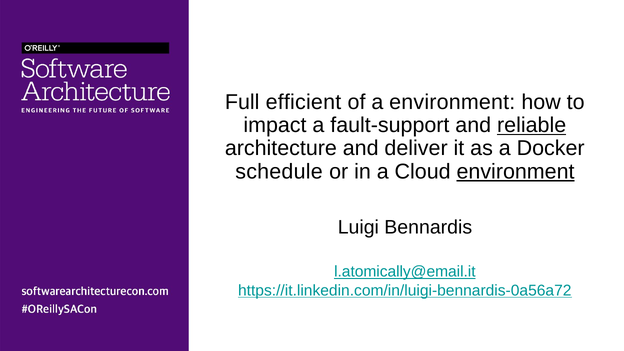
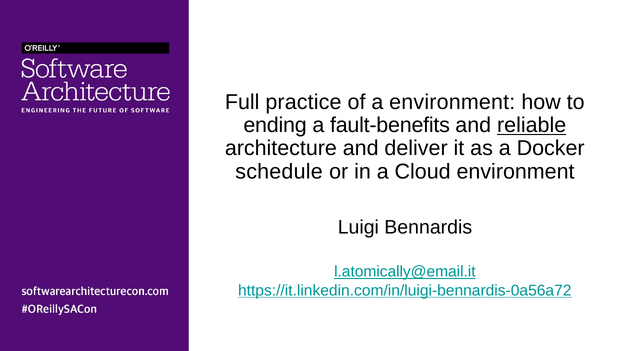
efficient: efficient -> practice (303, 102)
impact: impact -> ending (275, 125)
fault-support: fault-support -> fault-benefits (390, 125)
environment underline: present -> none (516, 172)
